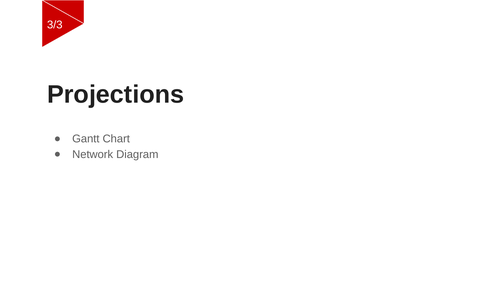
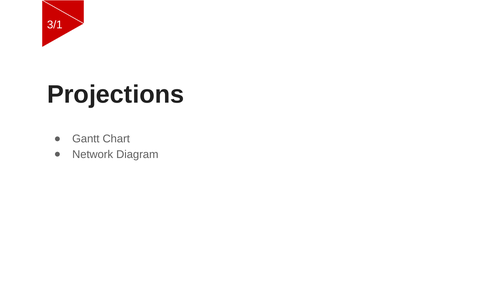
3/3: 3/3 -> 3/1 (55, 25)
